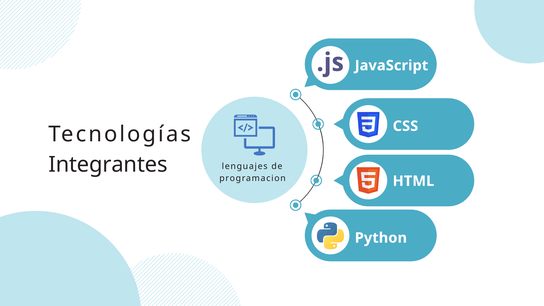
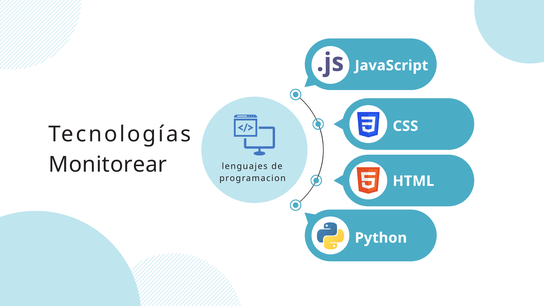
Integrantes: Integrantes -> Monitorear (108, 165)
